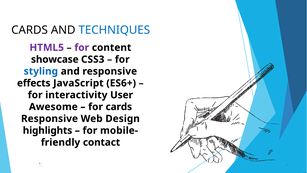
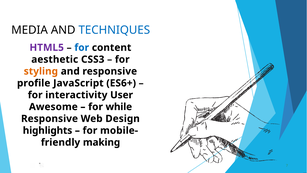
CARDS: CARDS -> MEDIA (30, 30)
for colour: purple -> blue (82, 47)
showcase: showcase -> aesthetic (55, 59)
styling colour: blue -> orange (41, 71)
effects: effects -> profile (34, 83)
for cards: cards -> while (119, 107)
contact: contact -> making (102, 142)
